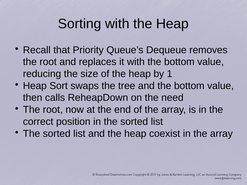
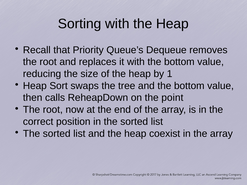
need: need -> point (172, 98)
